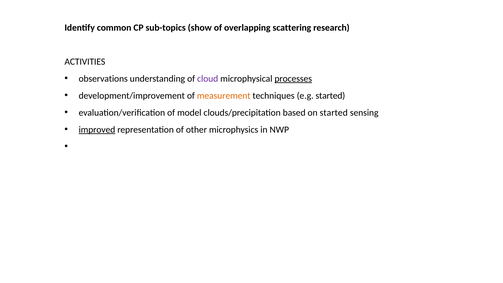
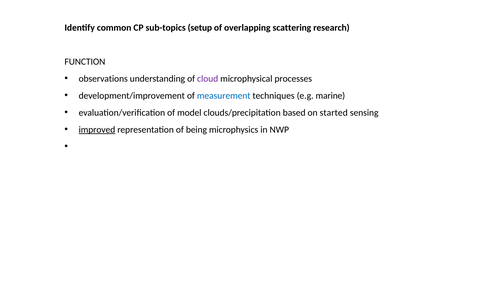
show: show -> setup (200, 28)
ACTIVITIES: ACTIVITIES -> FUNCTION (85, 62)
processes underline: present -> none (293, 79)
measurement colour: orange -> blue (224, 96)
e.g started: started -> marine (330, 96)
other: other -> being (196, 130)
